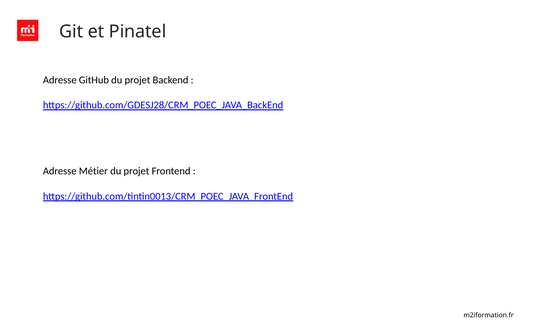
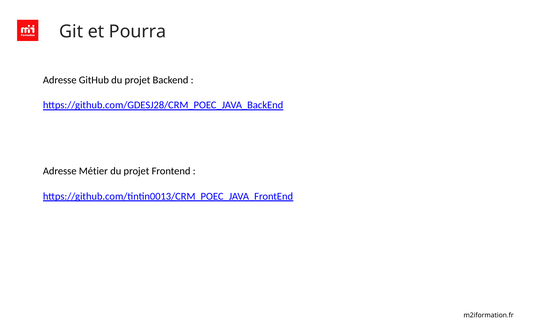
Pinatel: Pinatel -> Pourra (138, 32)
